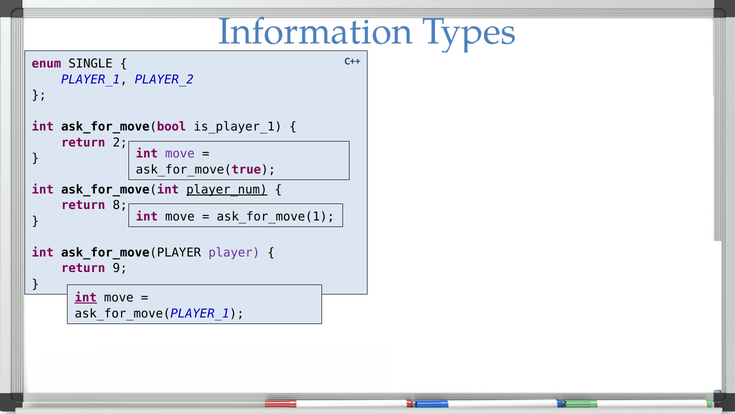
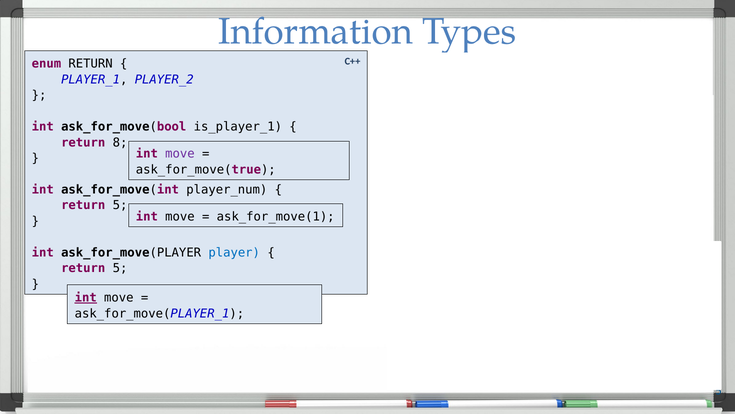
enum SINGLE: SINGLE -> RETURN (91, 64)
2: 2 -> 8 (120, 142)
player_num underline: present -> none (227, 189)
8: 8 -> 5 (120, 205)
player colour: purple -> blue (234, 252)
9: 9 -> 5 (120, 268)
